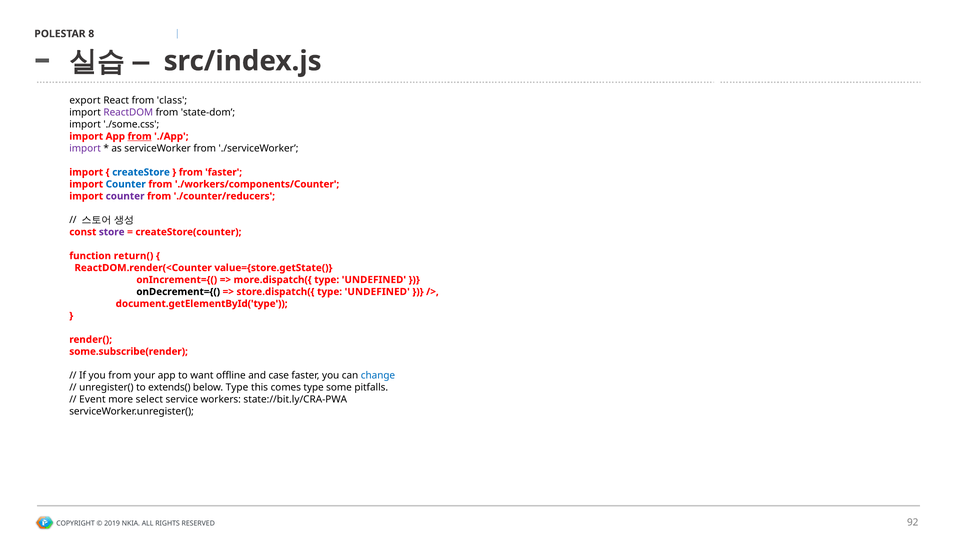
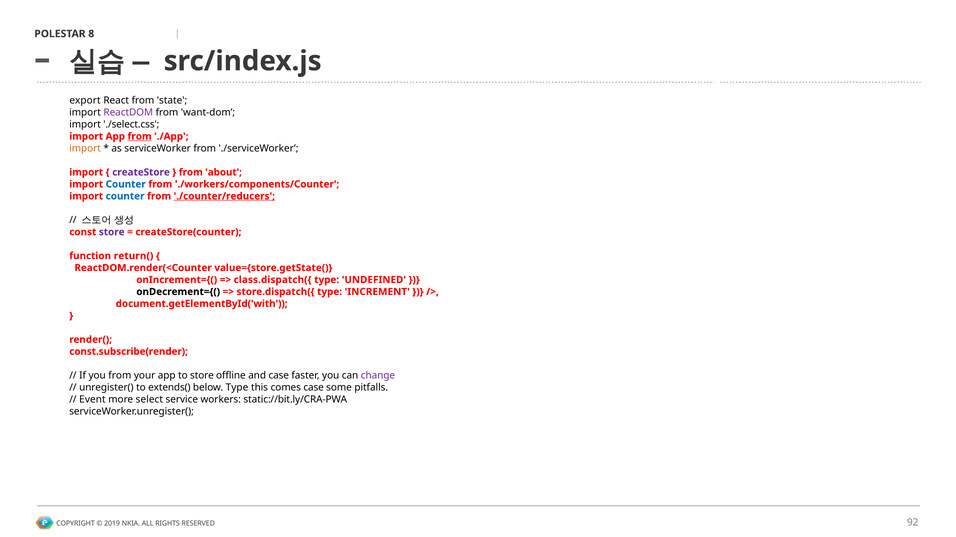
class: class -> state (172, 101)
state-dom: state-dom -> want-dom (208, 113)
./some.css: ./some.css -> ./select.css (131, 125)
import colour: purple -> orange (85, 149)
createStore colour: blue -> purple (141, 172)
from faster: faster -> about (224, 172)
counter colour: purple -> blue (125, 196)
./counter/reducers underline: none -> present (224, 196)
more.dispatch({: more.dispatch({ -> class.dispatch({ (273, 280)
store.dispatch({ type UNDEFINED: UNDEFINED -> INCREMENT (377, 292)
document.getElementById('type: document.getElementById('type -> document.getElementById('with (202, 304)
some.subscribe(render: some.subscribe(render -> const.subscribe(render (129, 352)
to want: want -> store (202, 376)
change colour: blue -> purple (378, 376)
comes type: type -> case (314, 388)
state://bit.ly/CRA-PWA: state://bit.ly/CRA-PWA -> static://bit.ly/CRA-PWA (295, 400)
